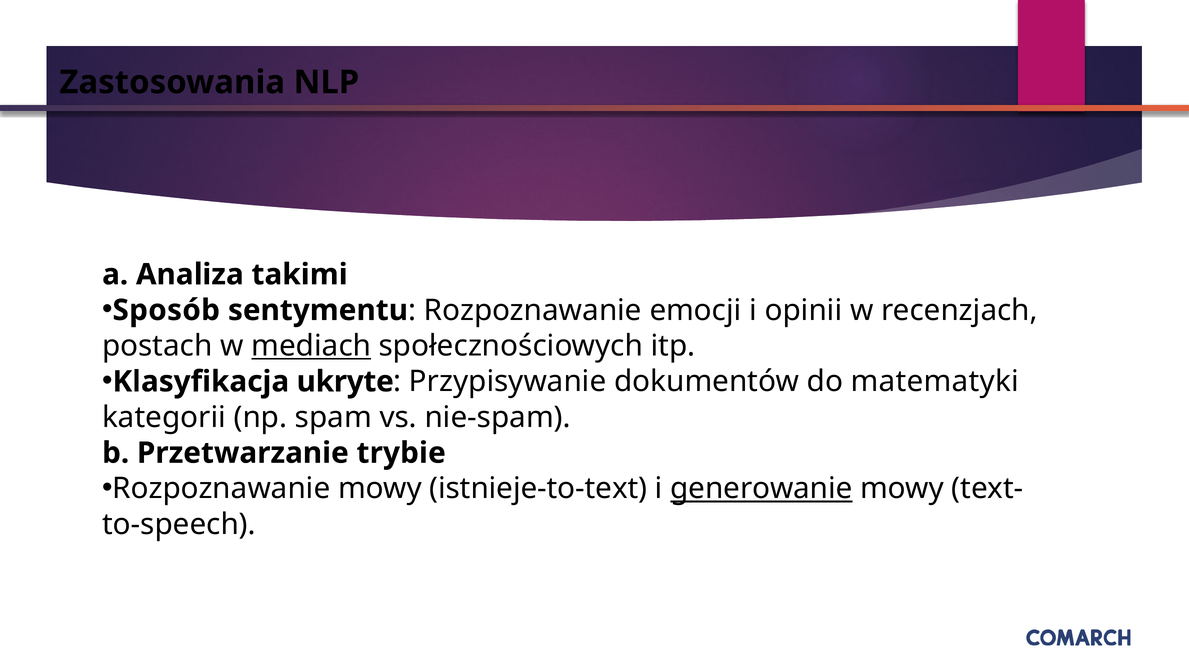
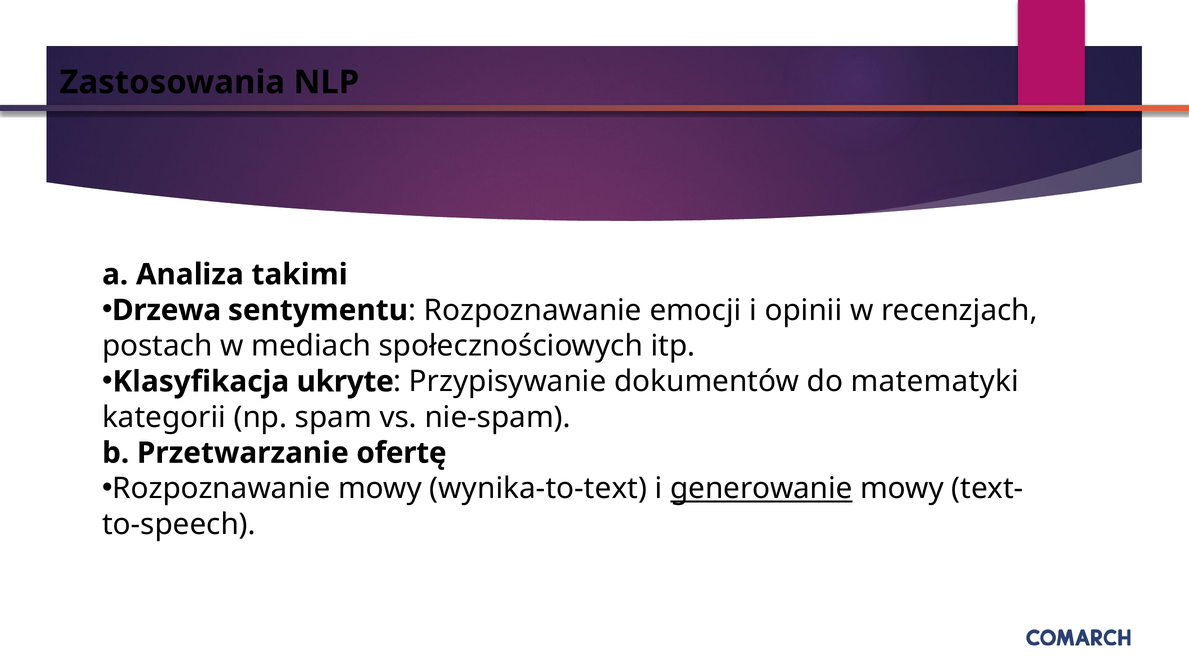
Sposób: Sposób -> Drzewa (166, 310)
mediach underline: present -> none (311, 346)
trybie: trybie -> ofertę (401, 453)
istnieje-to-text: istnieje-to-text -> wynika-to-text (538, 488)
